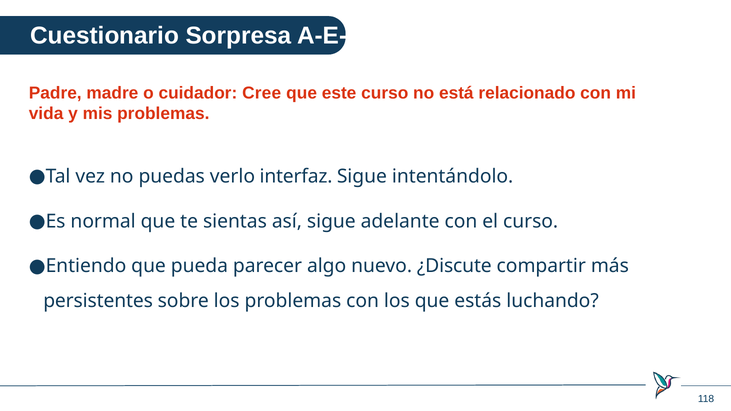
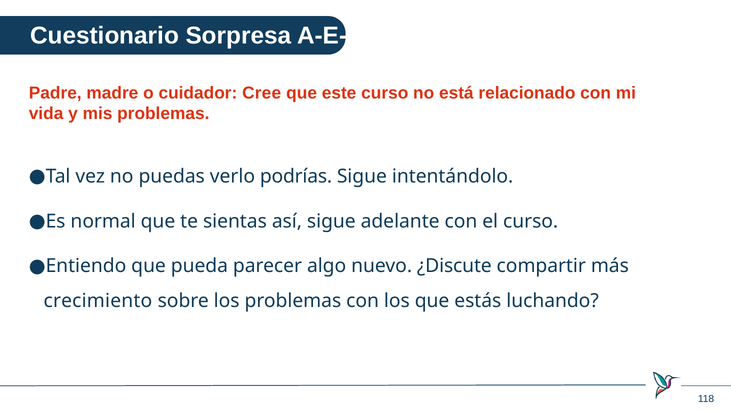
interfaz: interfaz -> podrías (296, 176)
persistentes: persistentes -> crecimiento (98, 301)
